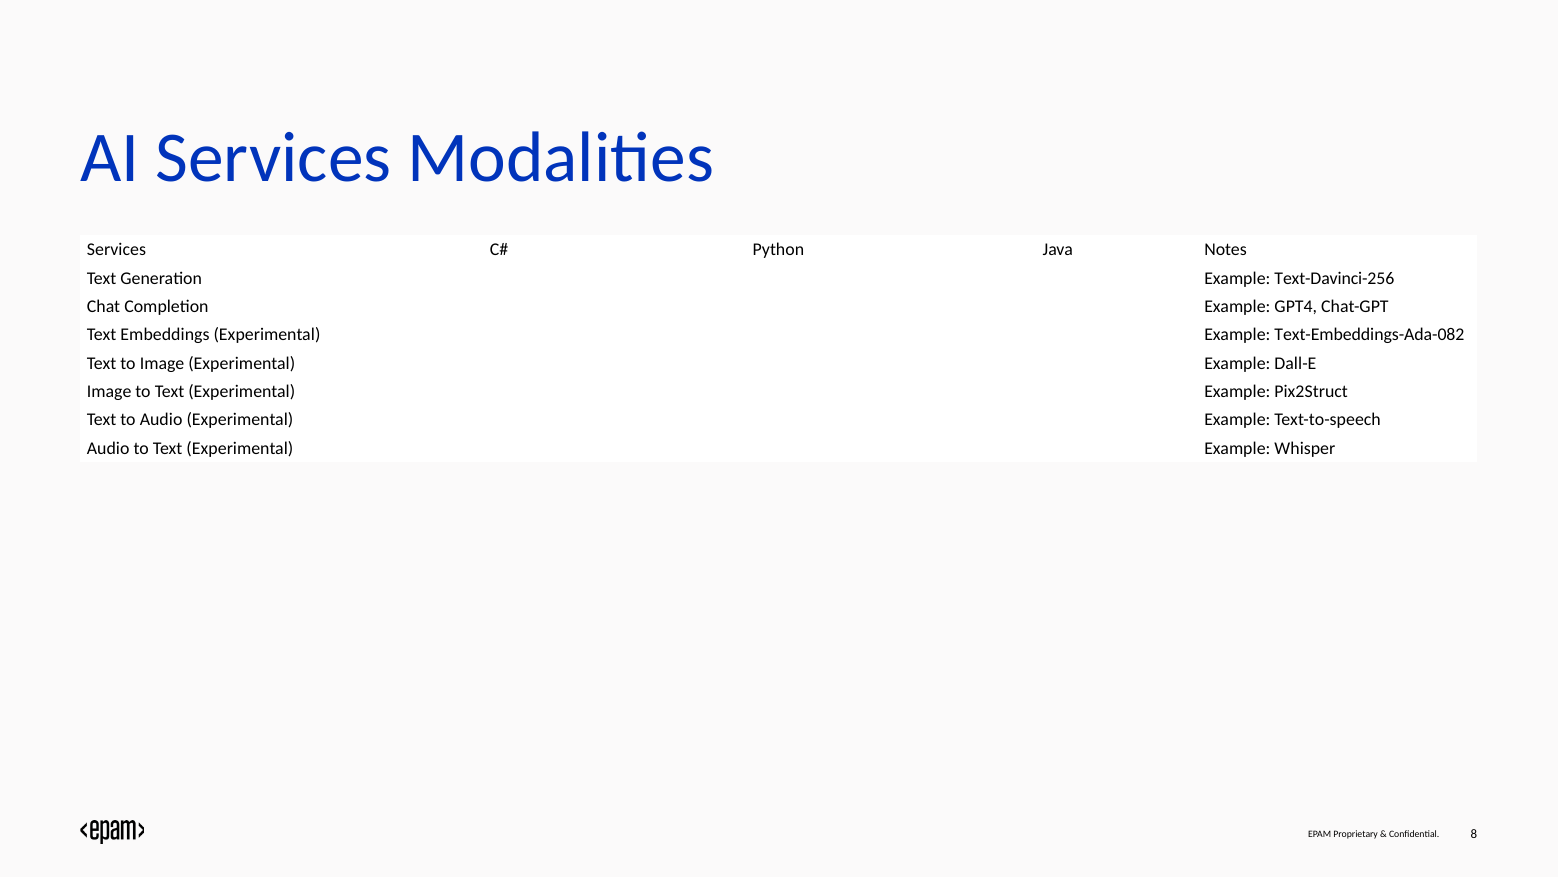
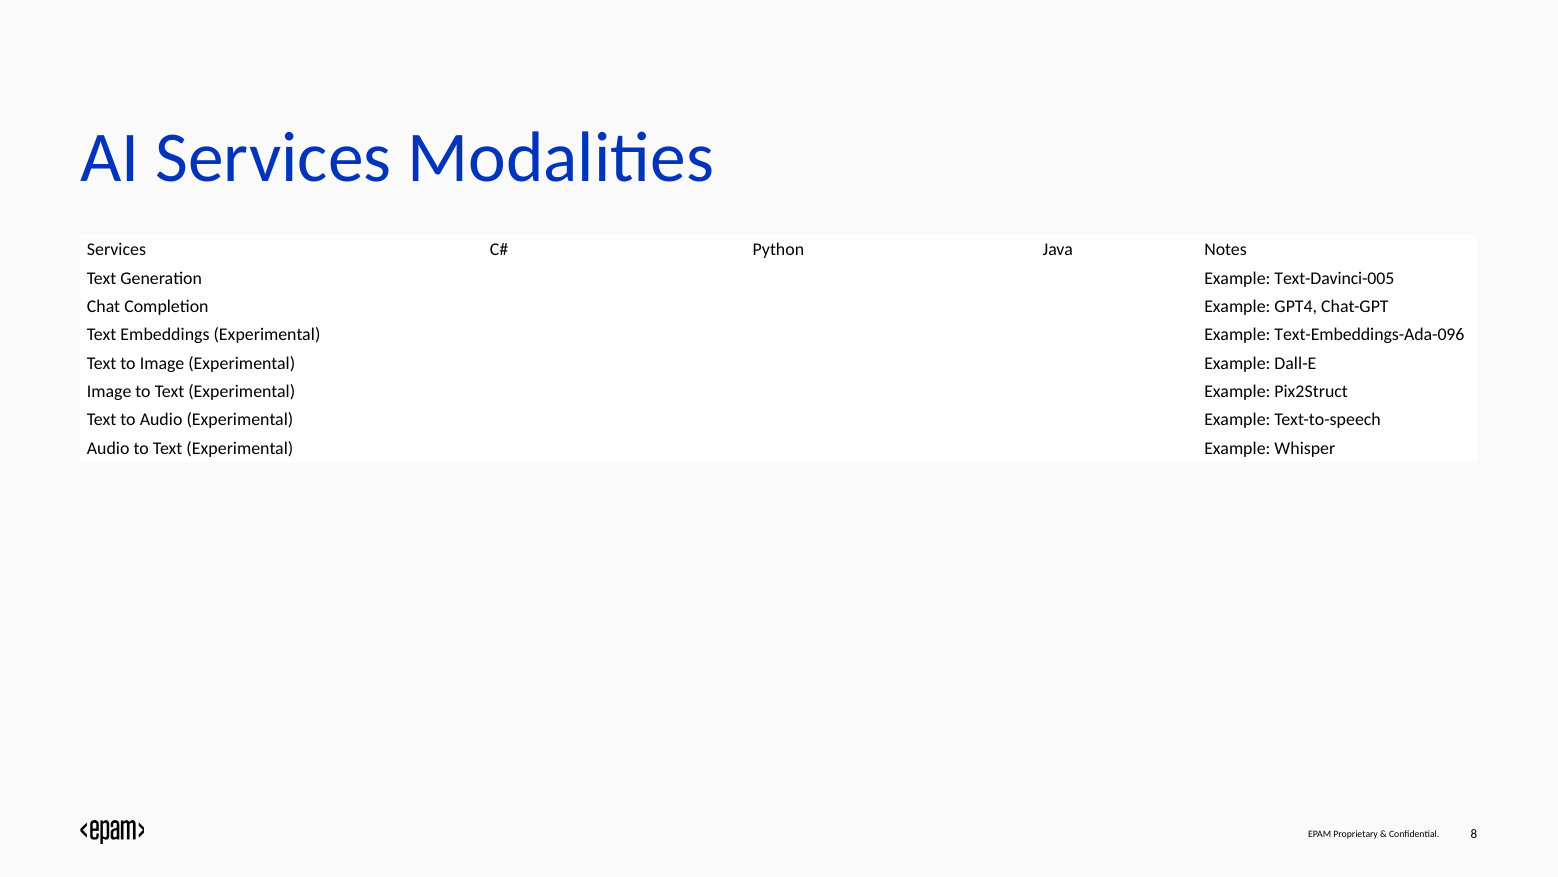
Text-Davinci-256: Text-Davinci-256 -> Text-Davinci-005 (1334, 278)
Text-Embeddings-Ada-082: Text-Embeddings-Ada-082 -> Text-Embeddings-Ada-096 (1369, 335)
